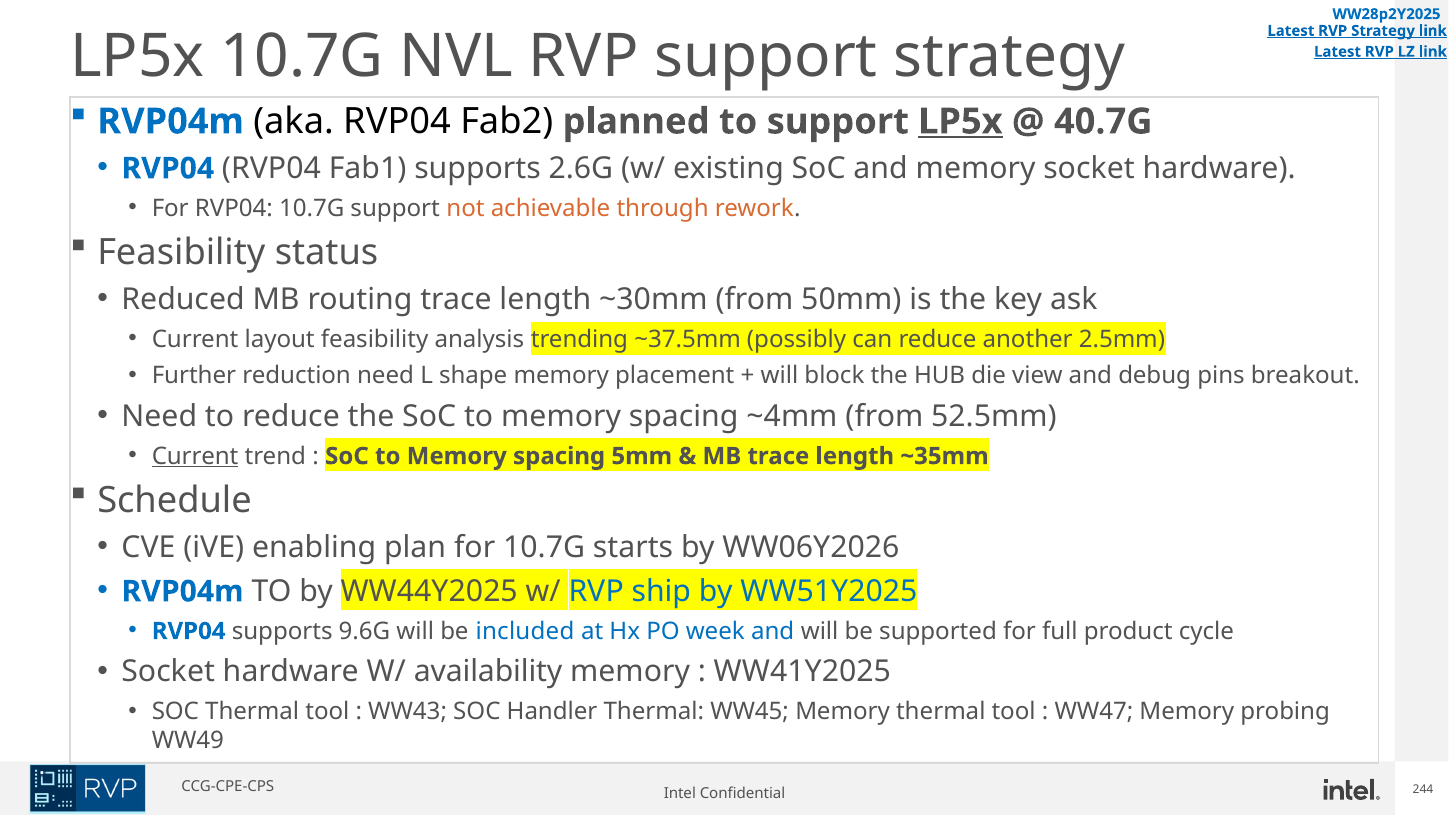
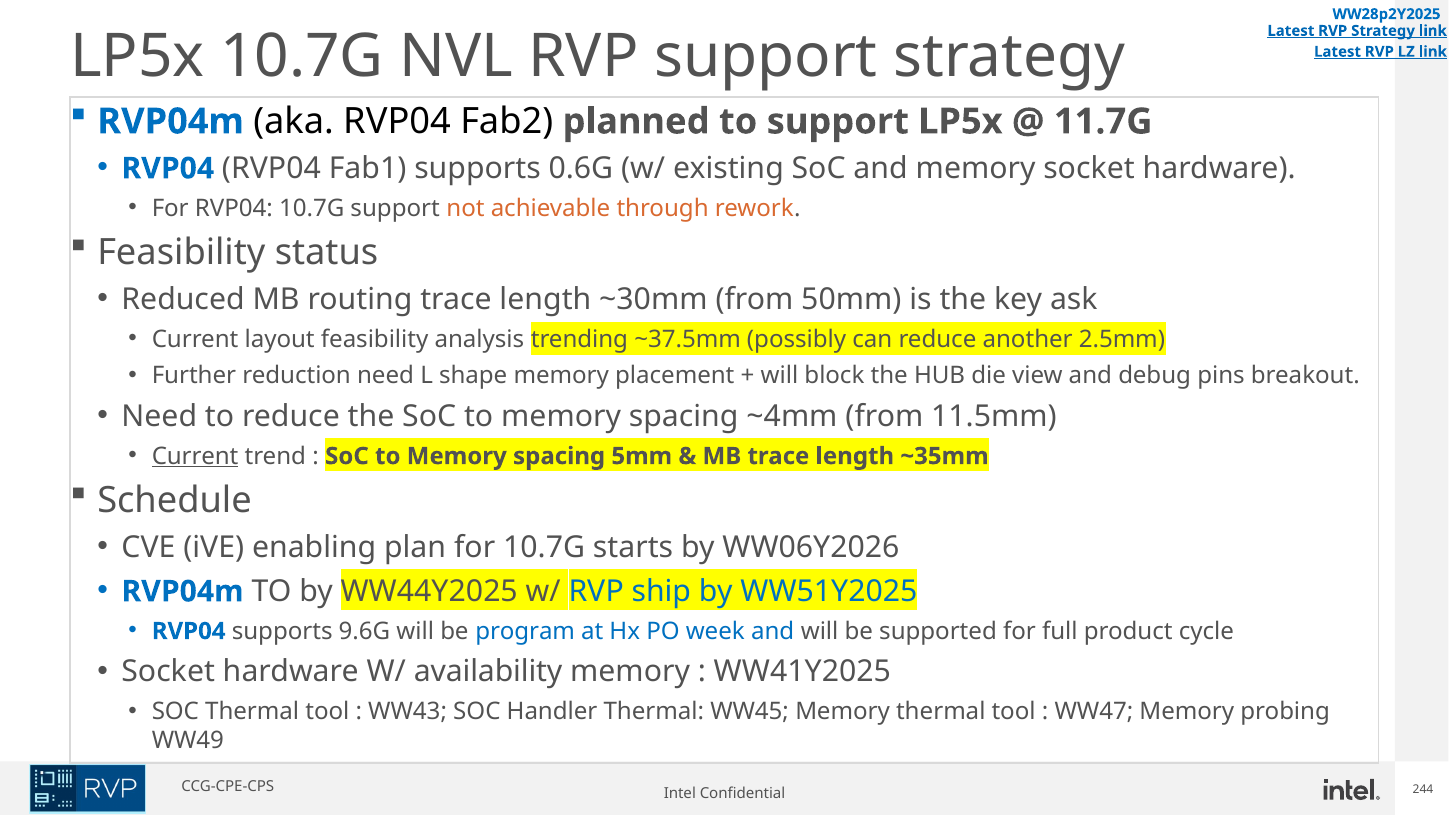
LP5x underline: present -> none (960, 122)
40.7G: 40.7G -> 11.7G (1103, 122)
2.6G: 2.6G -> 0.6G (581, 168)
52.5mm: 52.5mm -> 11.5mm (994, 417)
included: included -> program (525, 631)
